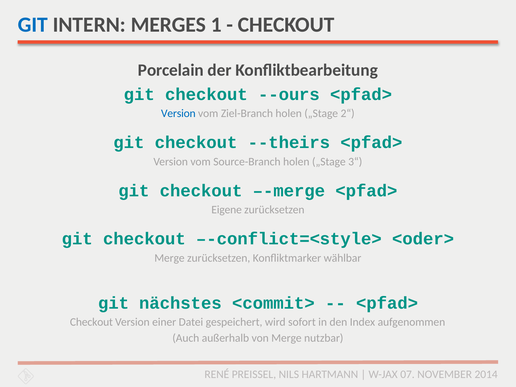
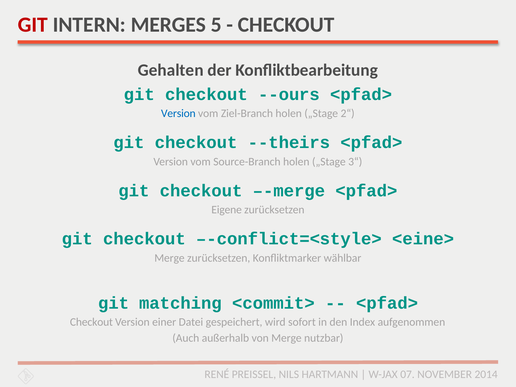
GIT colour: blue -> red (33, 25)
1: 1 -> 5 (216, 25)
Porcelain: Porcelain -> Gehalten (171, 70)
<oder>: <oder> -> <eine> (423, 239)
nächstes: nächstes -> matching (181, 303)
